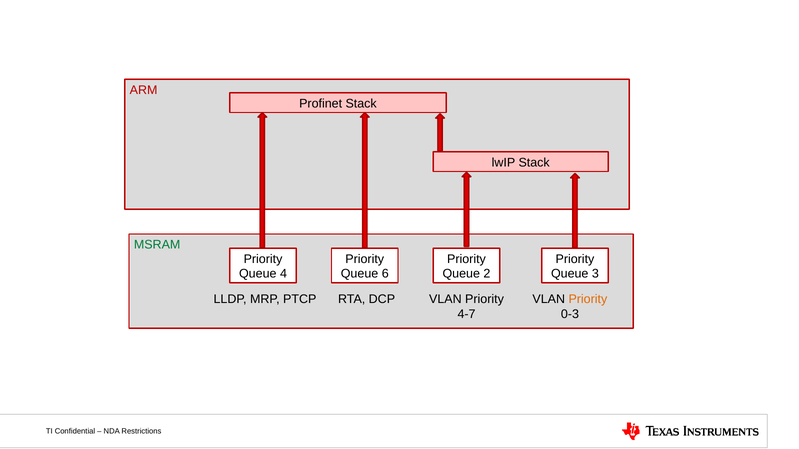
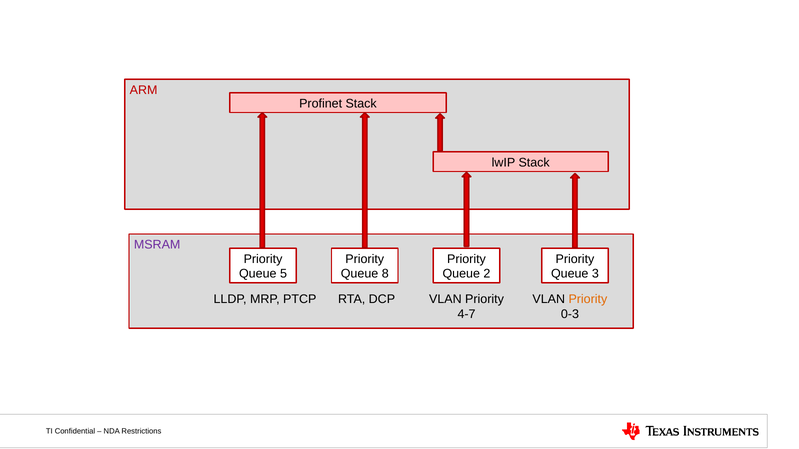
MSRAM colour: green -> purple (157, 245)
4: 4 -> 5 (283, 274)
6: 6 -> 8 (385, 274)
